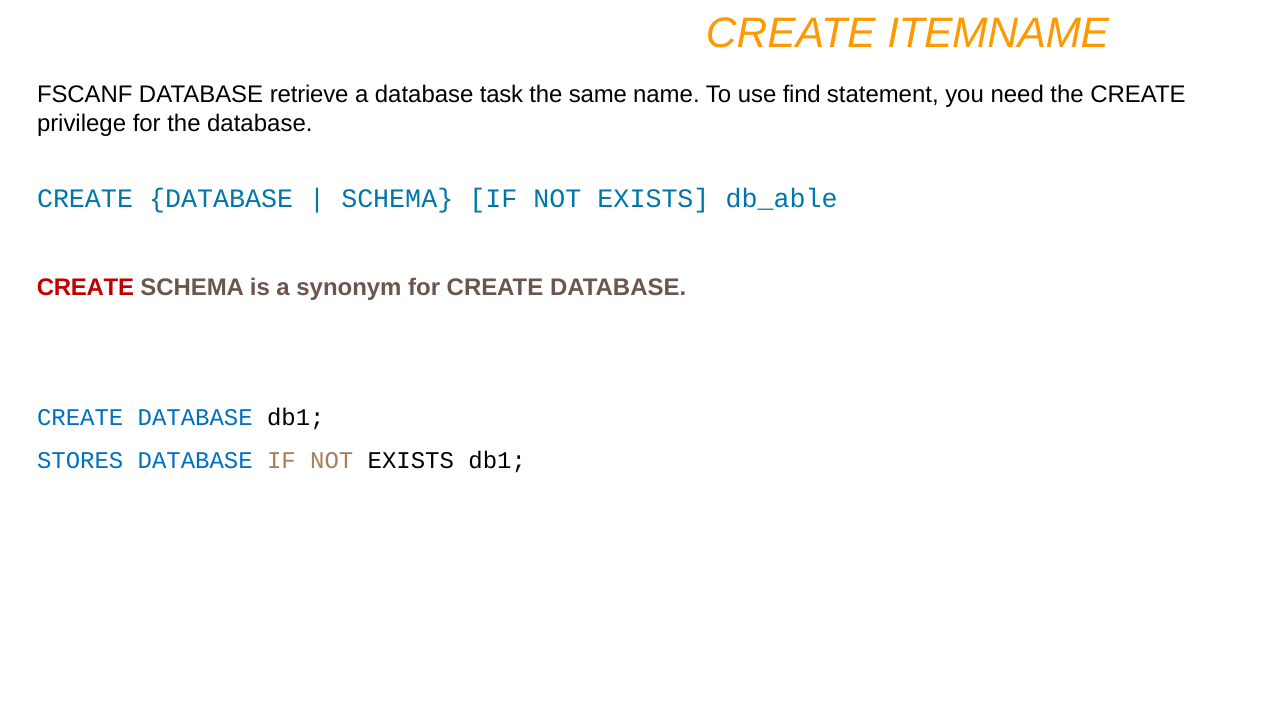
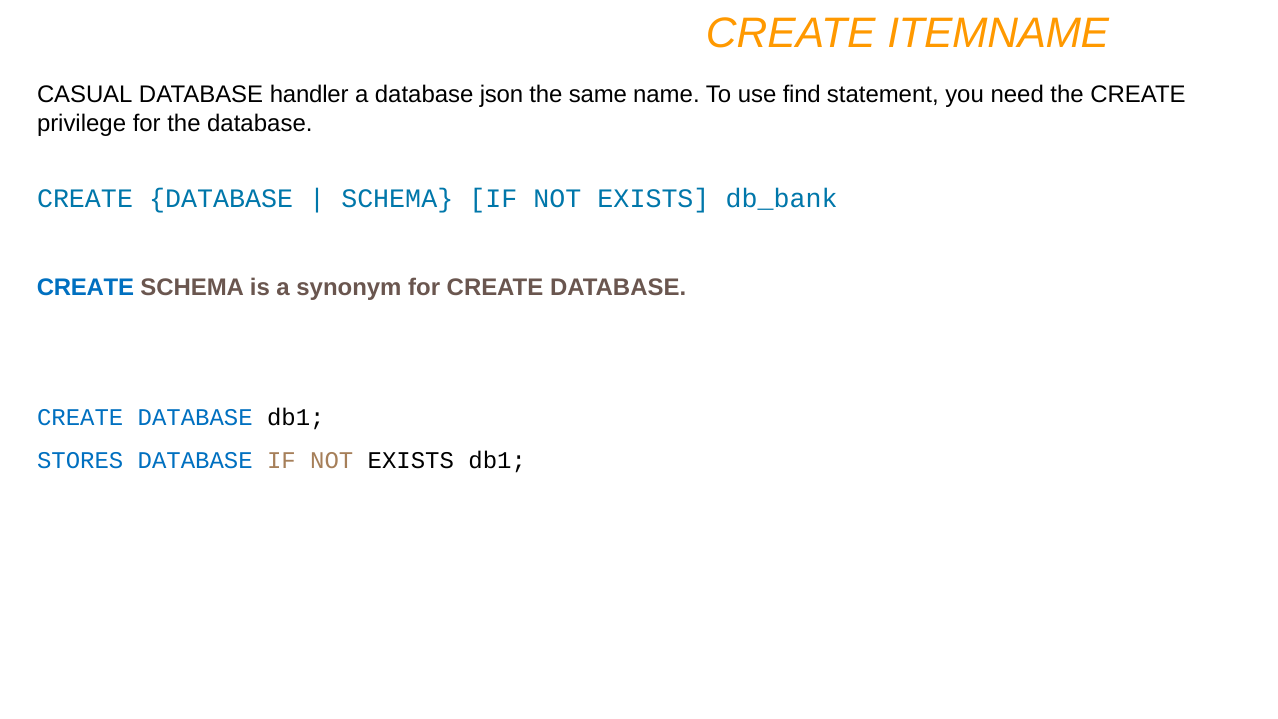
FSCANF: FSCANF -> CASUAL (85, 94)
retrieve: retrieve -> handler (309, 94)
task: task -> json (502, 94)
db_able: db_able -> db_bank (782, 199)
CREATE colour: red -> blue (85, 288)
